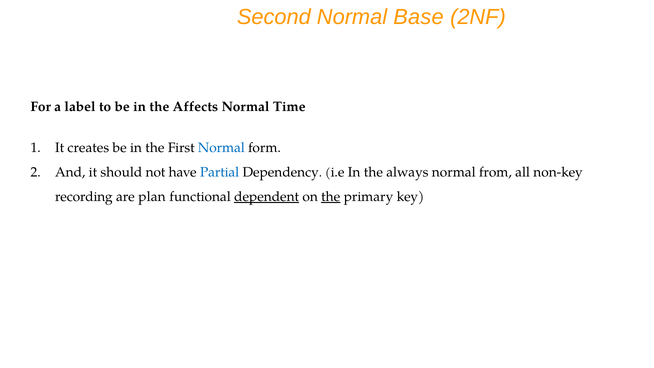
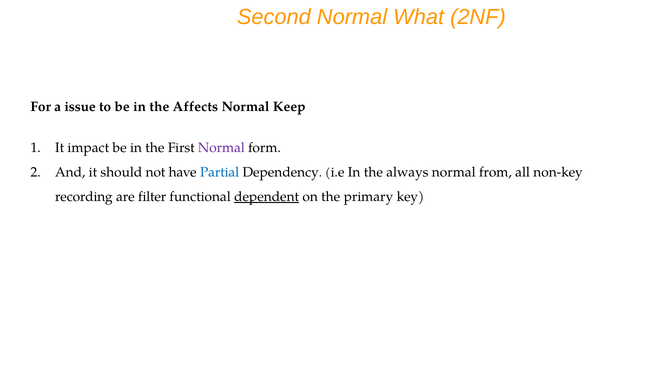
Base: Base -> What (419, 17)
label: label -> issue (80, 107)
Time: Time -> Keep (289, 107)
creates: creates -> impact (88, 148)
Normal colour: blue -> purple (221, 148)
plan: plan -> filter (152, 197)
the underline: present -> none (331, 197)
